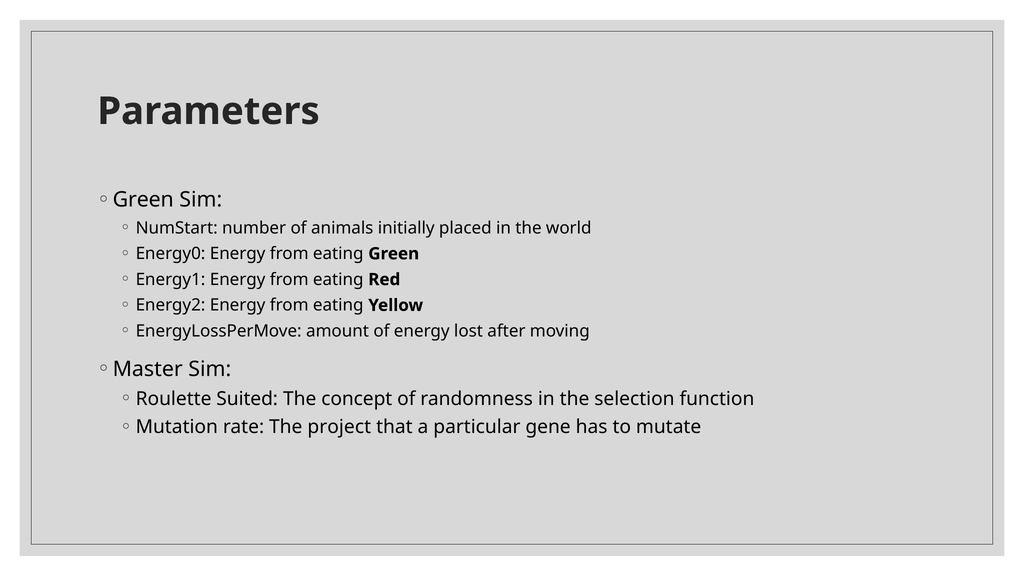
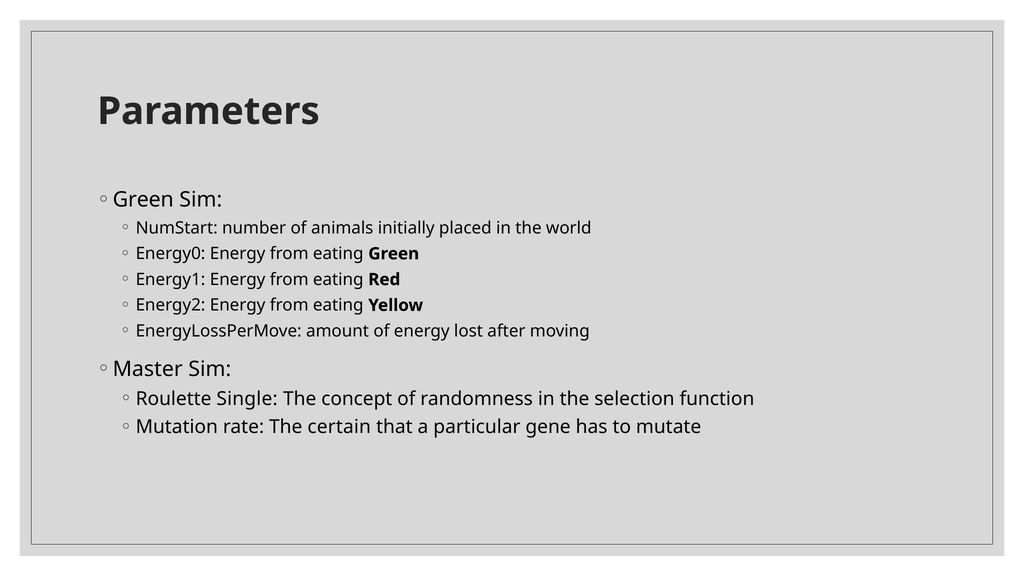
Suited: Suited -> Single (247, 399)
project: project -> certain (339, 427)
